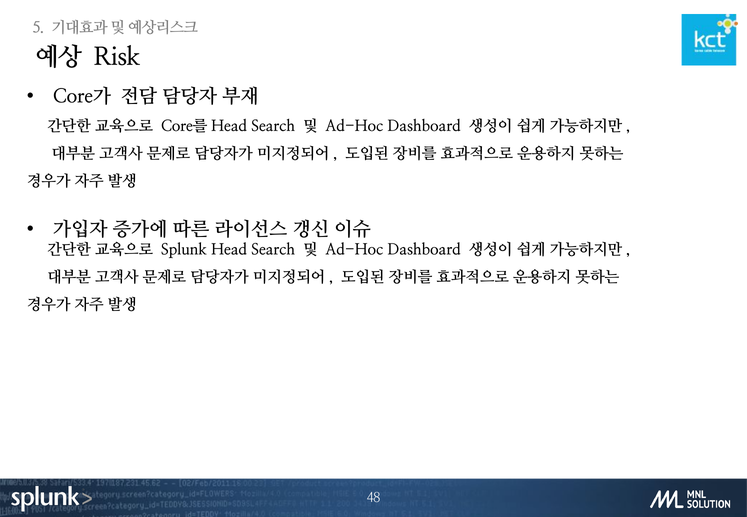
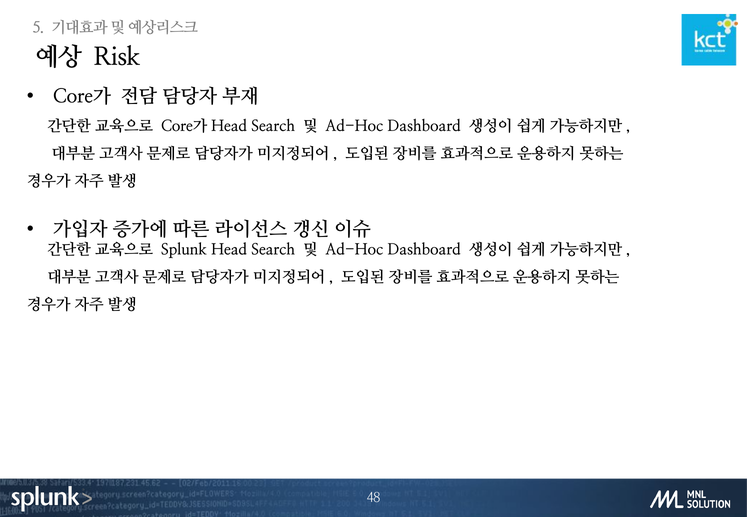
Core를: Core를 -> Core가 (184, 126)
